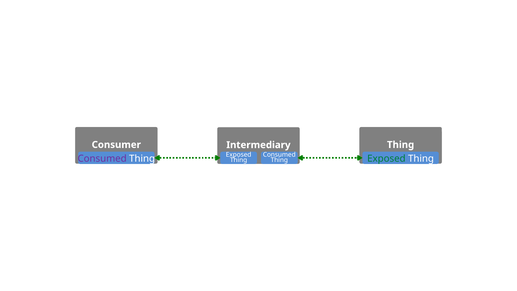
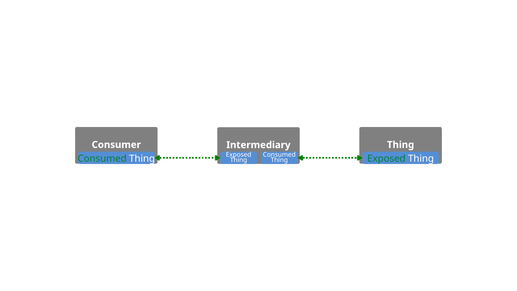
Consumed colour: purple -> green (102, 158)
